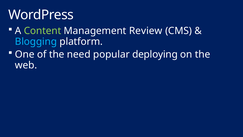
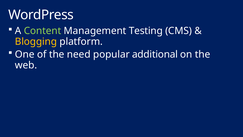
Review: Review -> Testing (146, 31)
Blogging colour: light blue -> yellow (36, 42)
deploying: deploying -> additional (155, 54)
